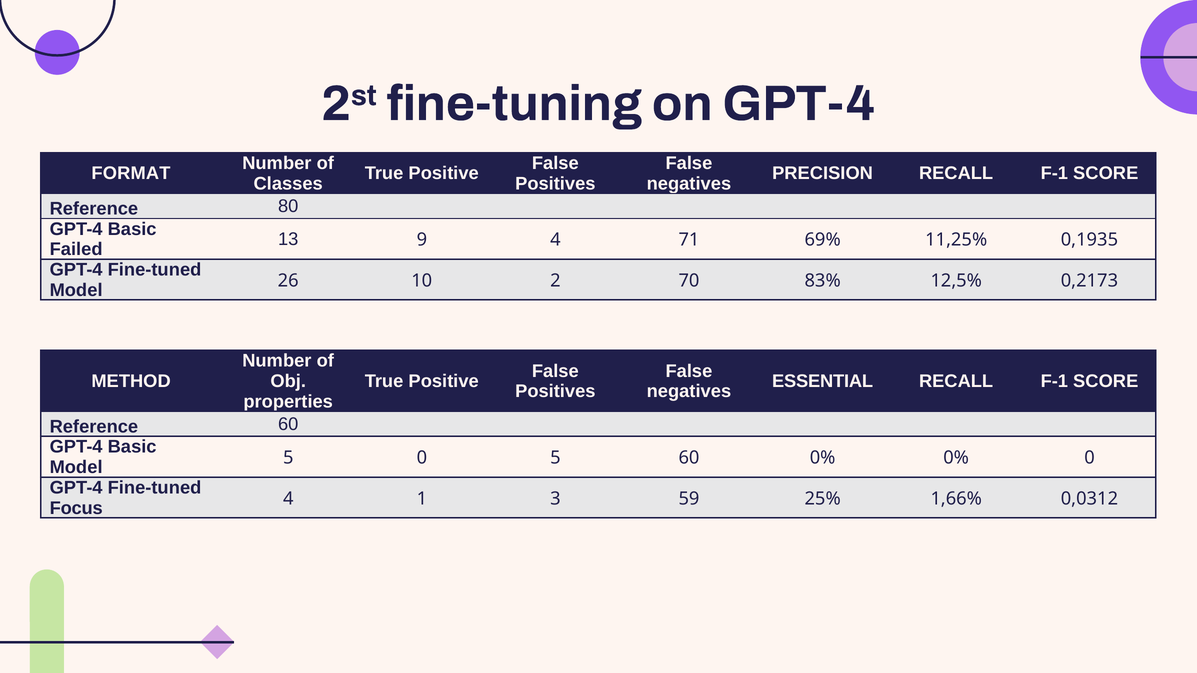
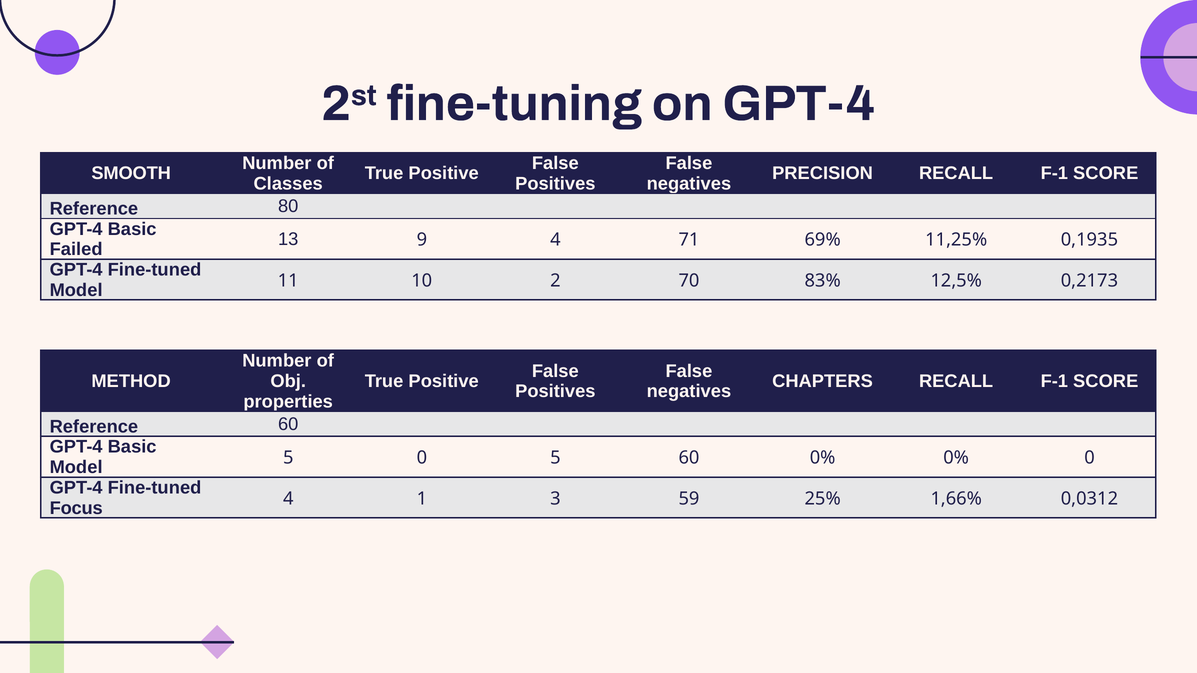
FORMAT: FORMAT -> SMOOTH (131, 174)
26: 26 -> 11 (288, 281)
ESSENTIAL: ESSENTIAL -> CHAPTERS (822, 381)
